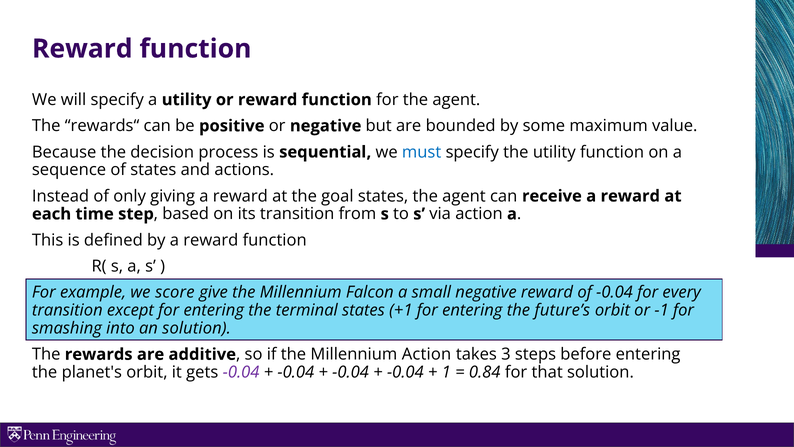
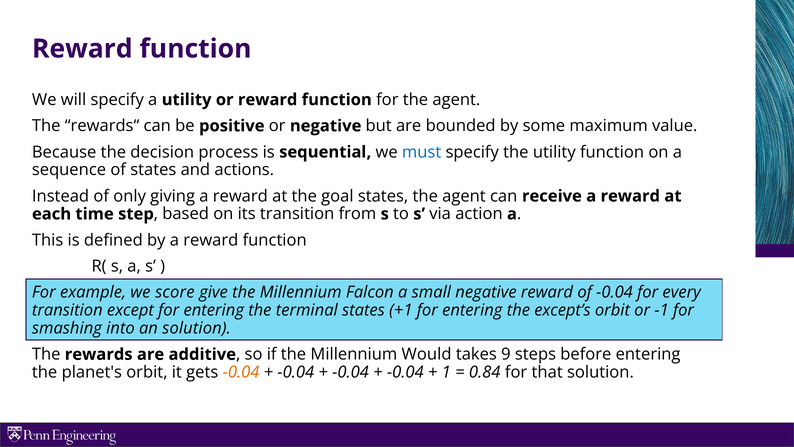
future’s: future’s -> except’s (562, 310)
Millennium Action: Action -> Would (427, 354)
3: 3 -> 9 (506, 354)
-0.04 colour: purple -> orange (241, 372)
